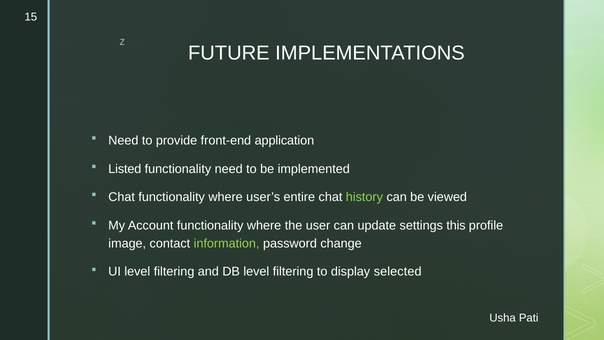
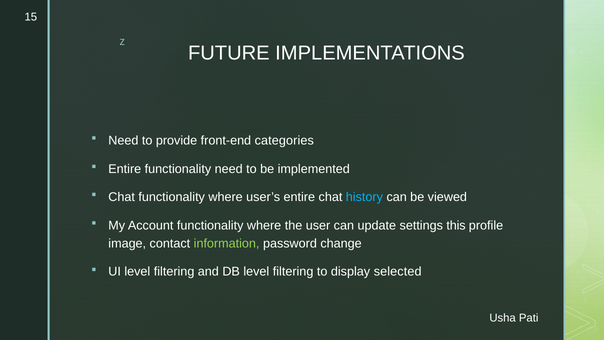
application: application -> categories (284, 141)
Listed: Listed -> Entire (125, 169)
history colour: light green -> light blue (364, 197)
